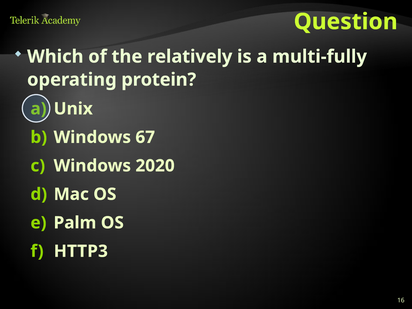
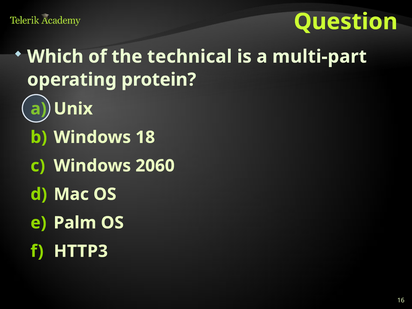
relatively: relatively -> technical (190, 57)
multi-fully: multi-fully -> multi-part (319, 57)
67: 67 -> 18 (145, 137)
2020: 2020 -> 2060 (155, 166)
